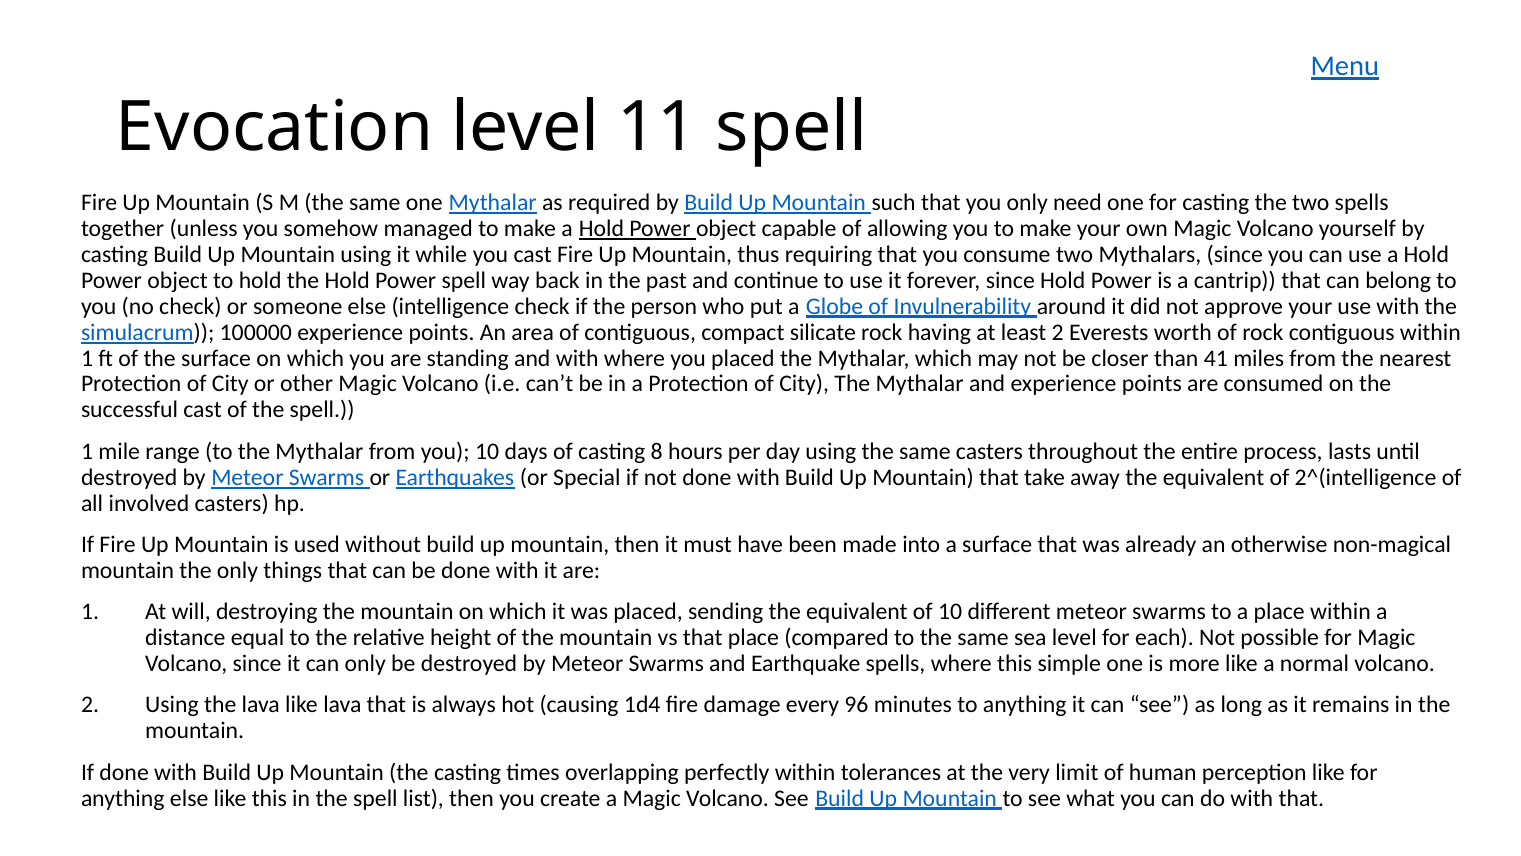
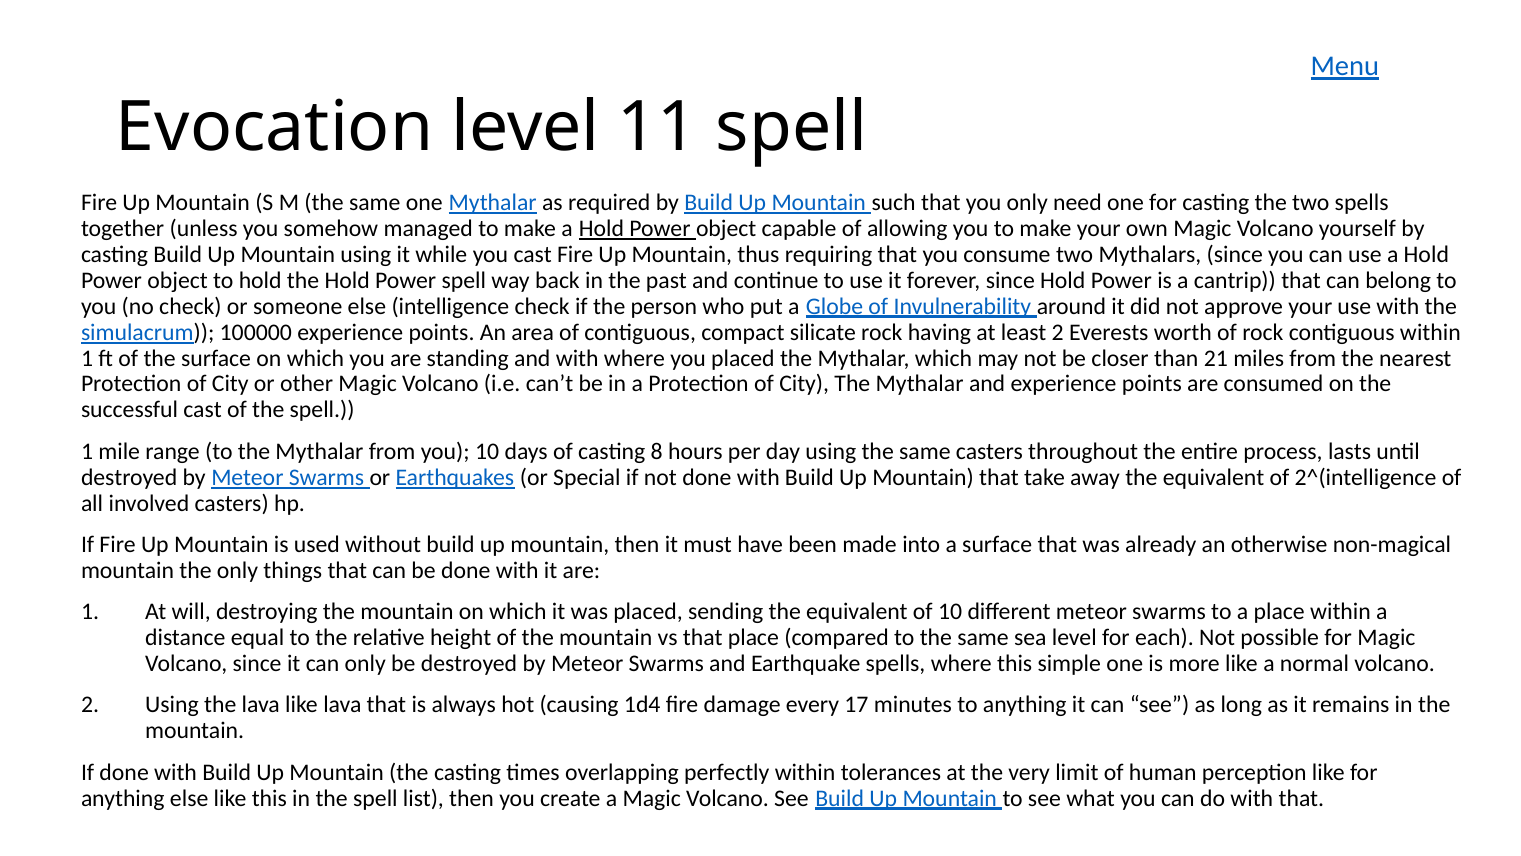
41: 41 -> 21 (1216, 358)
96: 96 -> 17 (856, 705)
